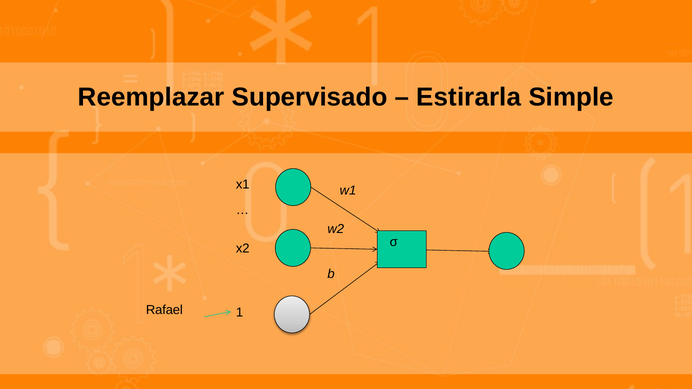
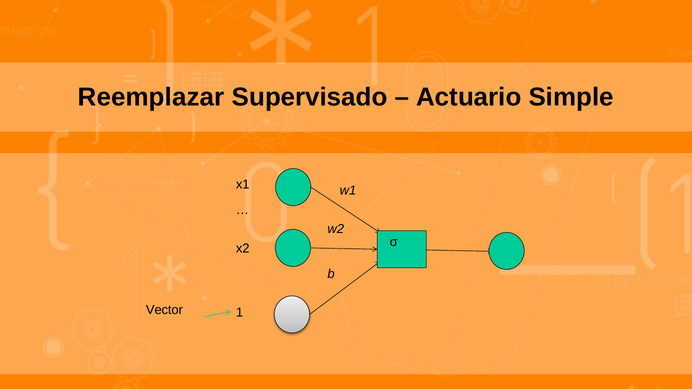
Estirarla: Estirarla -> Actuario (469, 97)
Rafael: Rafael -> Vector (164, 310)
